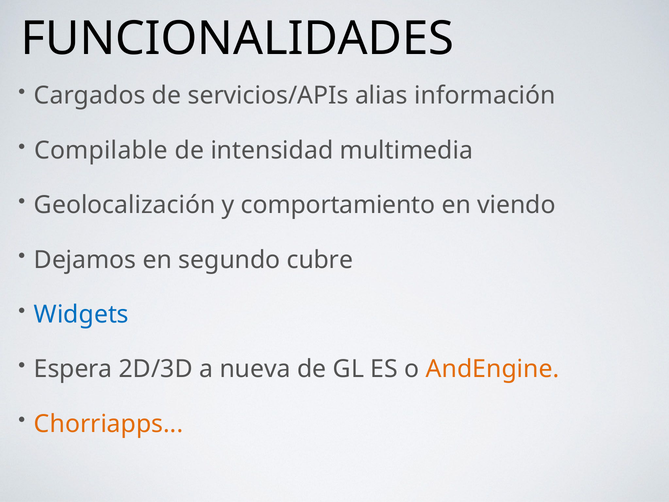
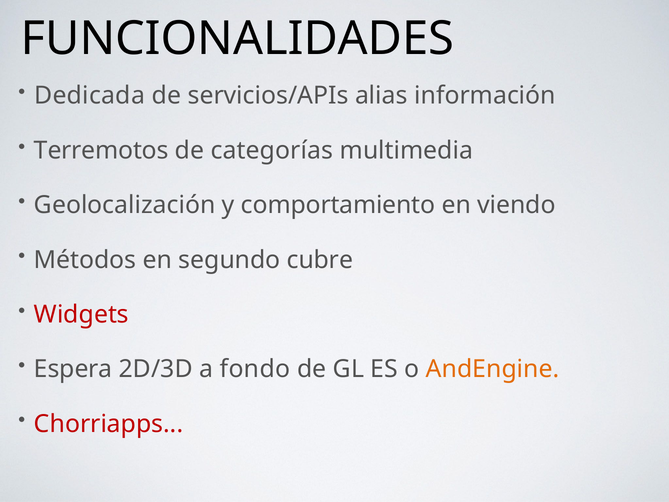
Cargados: Cargados -> Dedicada (90, 96)
Compilable: Compilable -> Terremotos (101, 150)
intensidad: intensidad -> categorías (272, 150)
Dejamos: Dejamos -> Métodos (85, 260)
Widgets colour: blue -> red (81, 314)
nueva: nueva -> fondo (255, 369)
Chorriapps colour: orange -> red (109, 424)
